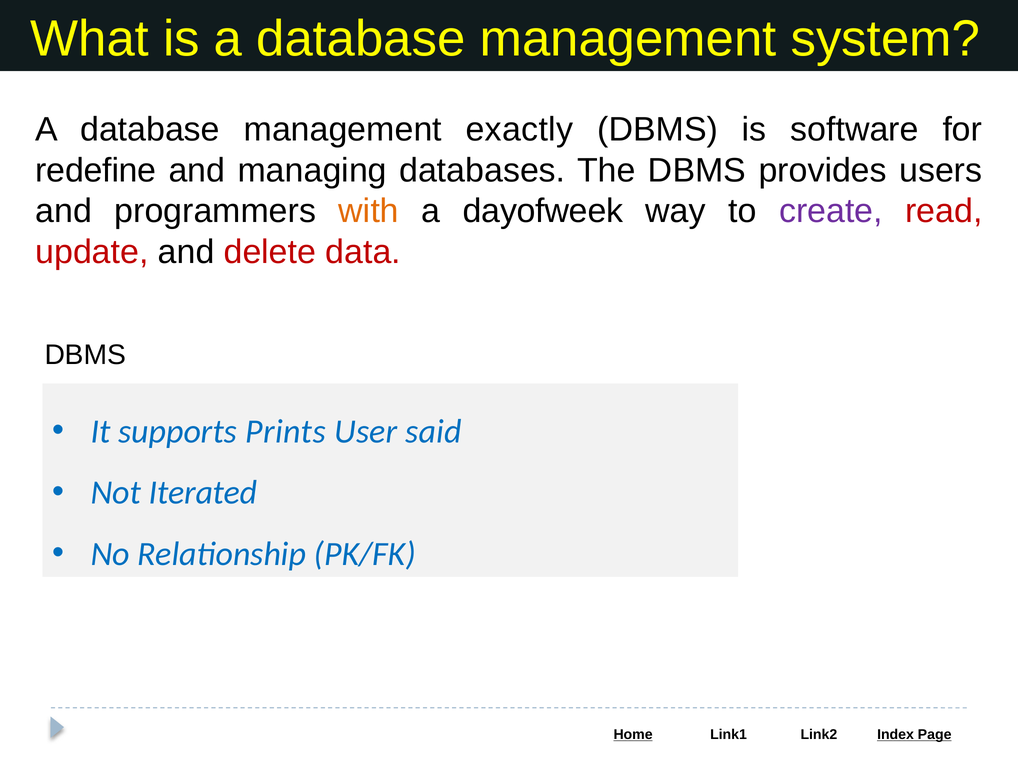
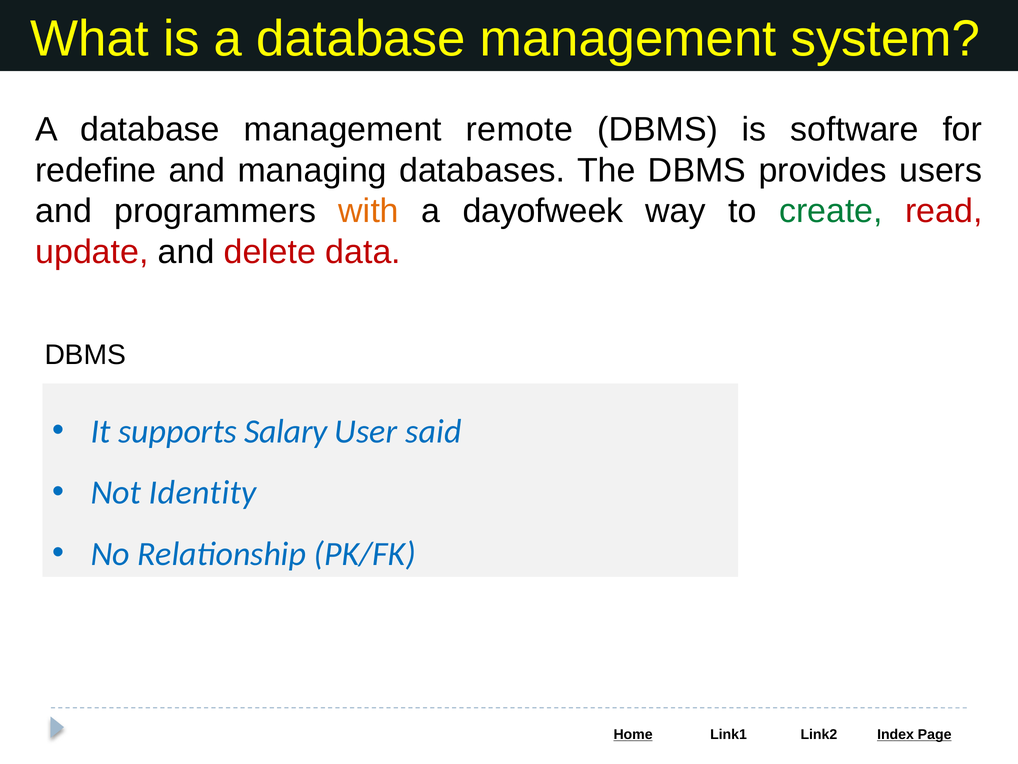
exactly: exactly -> remote (519, 130)
create colour: purple -> green (831, 211)
Prints: Prints -> Salary (286, 431)
Iterated: Iterated -> Identity (203, 492)
